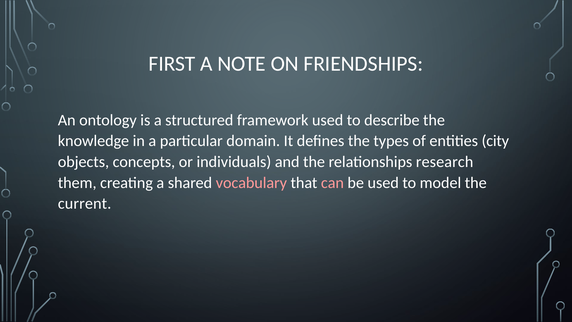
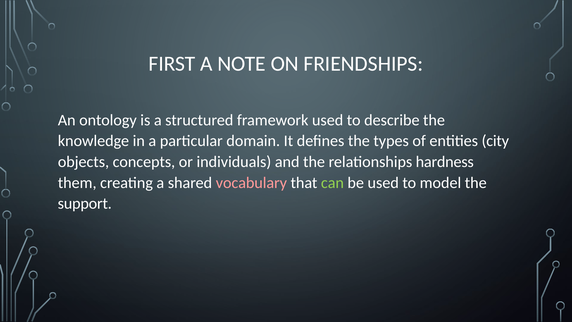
research: research -> hardness (445, 162)
can colour: pink -> light green (332, 183)
current: current -> support (85, 203)
